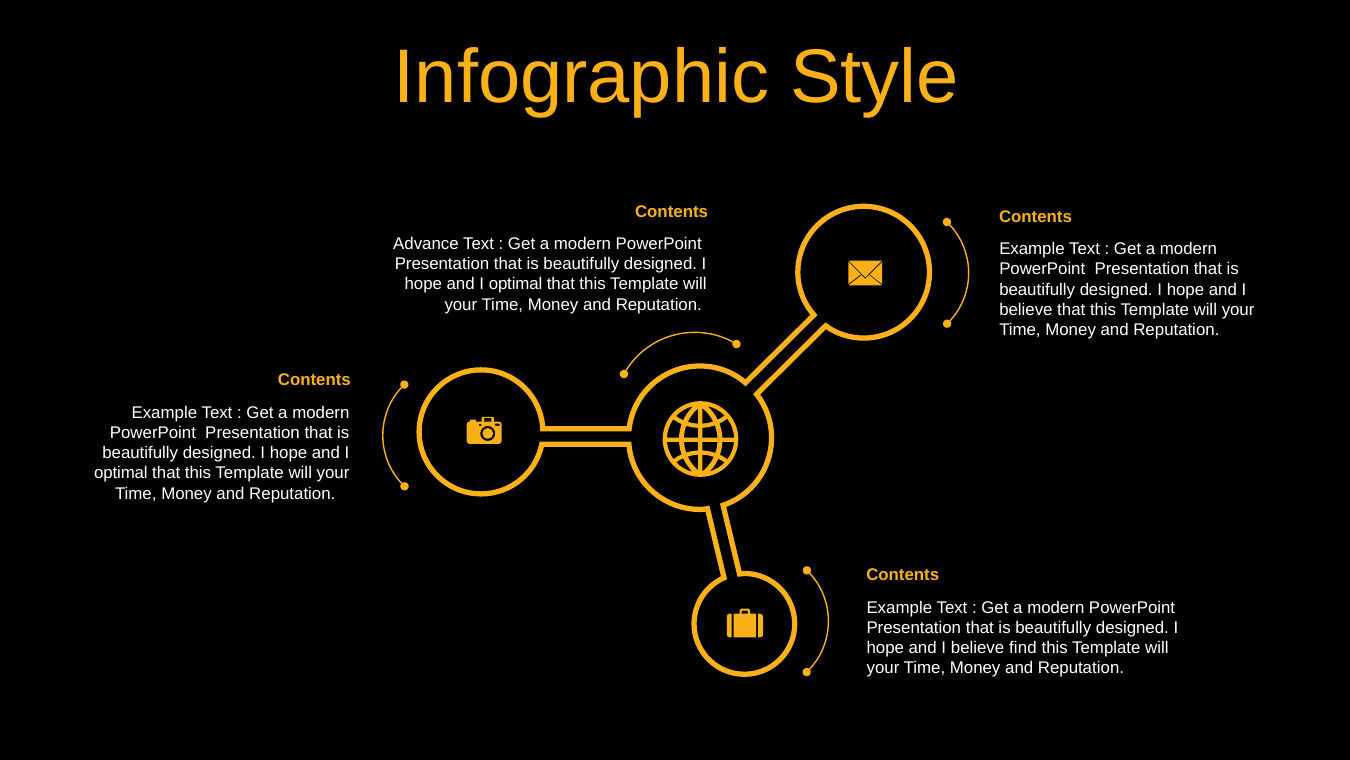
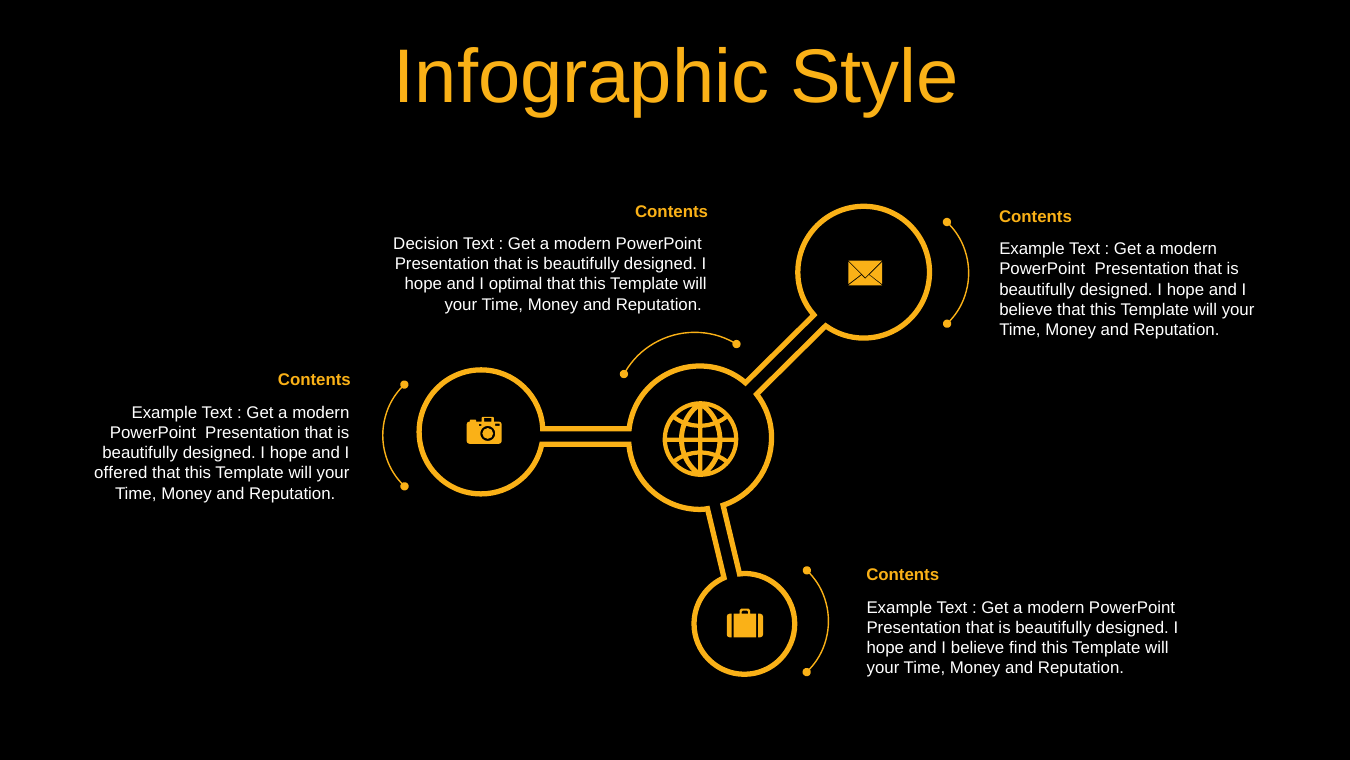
Advance: Advance -> Decision (426, 243)
optimal: optimal -> offered (121, 473)
